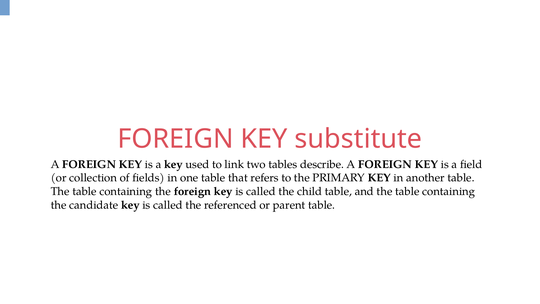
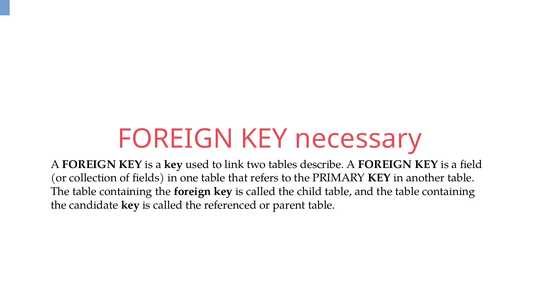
substitute: substitute -> necessary (358, 139)
